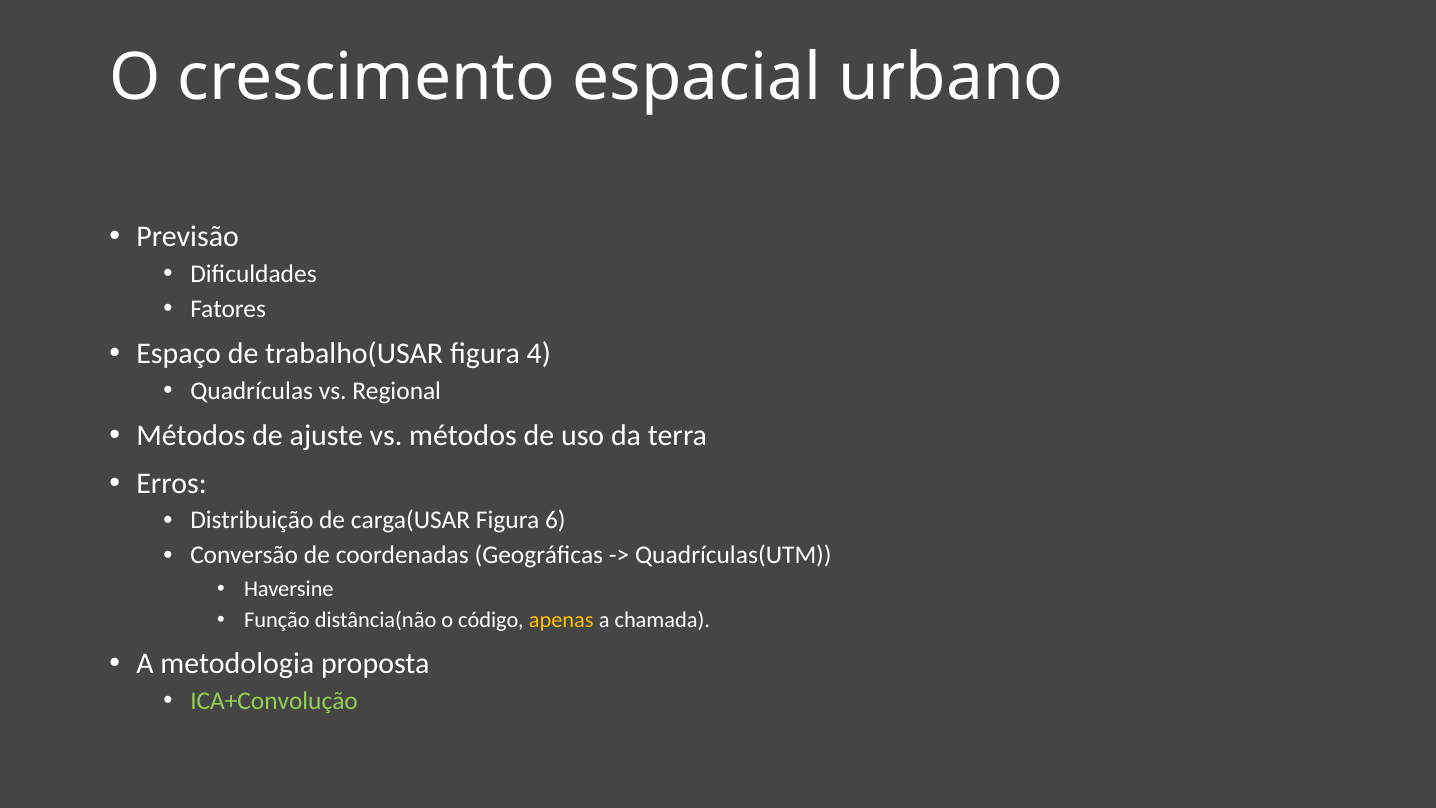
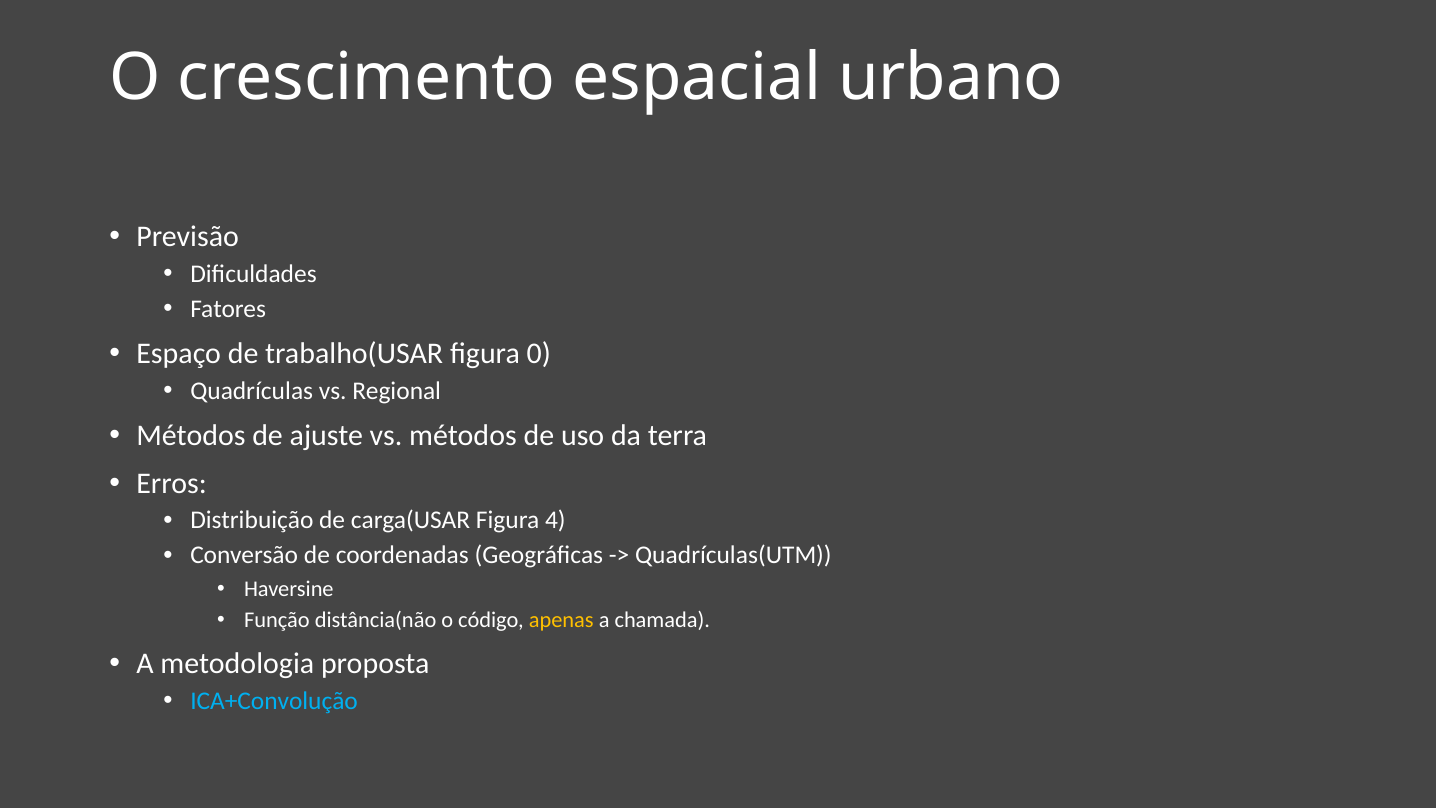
4: 4 -> 0 (539, 354)
6: 6 -> 4 (555, 520)
ICA+Convolução colour: light green -> light blue (274, 701)
